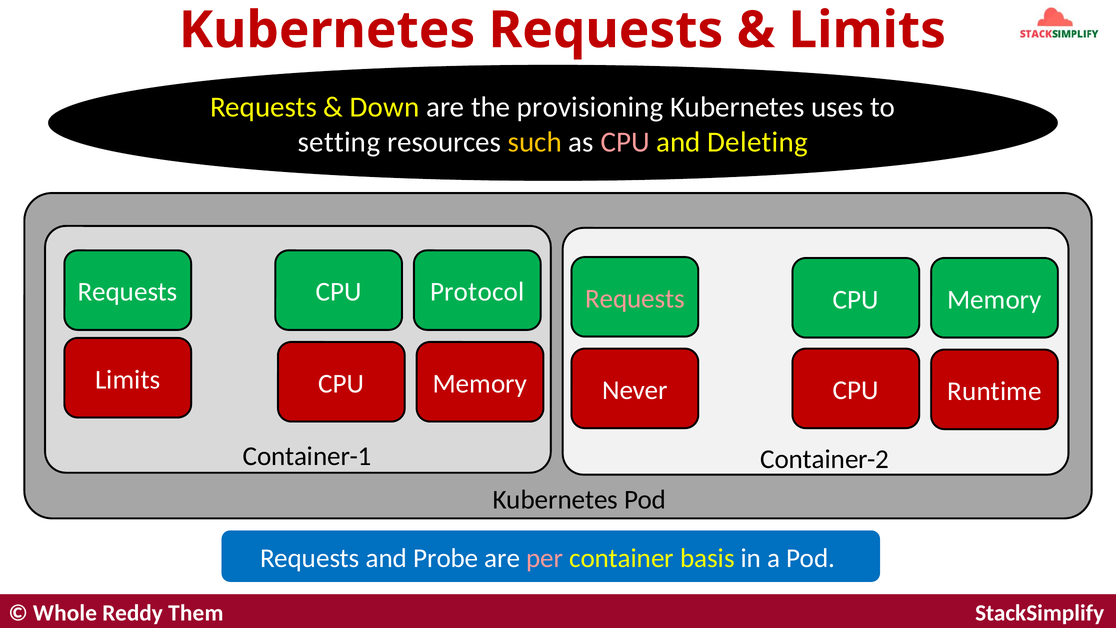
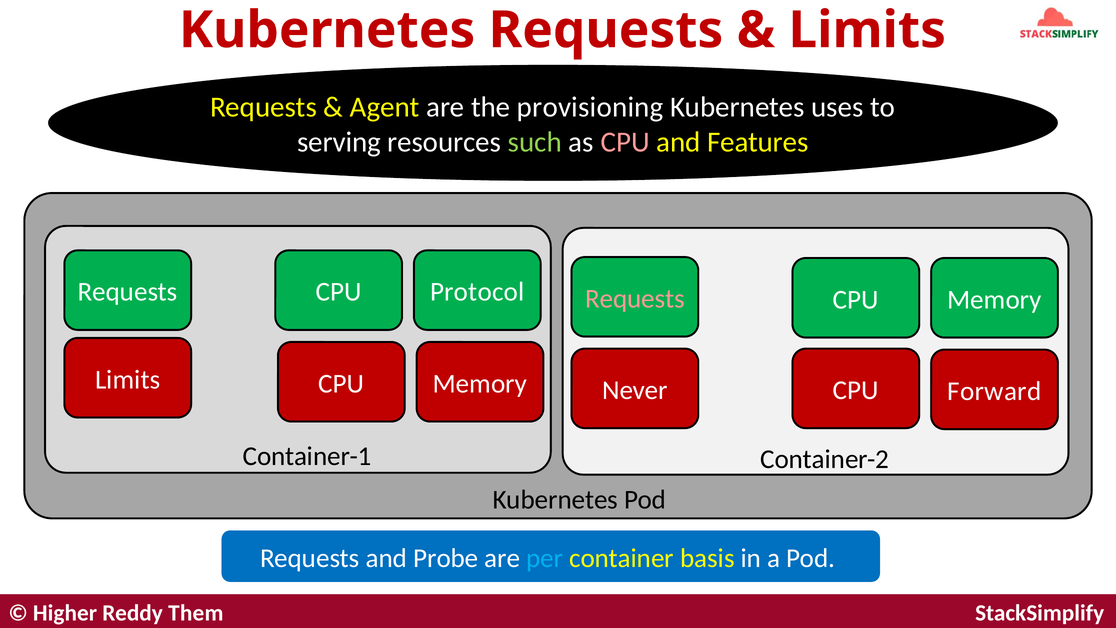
Down: Down -> Agent (385, 107)
setting: setting -> serving (339, 142)
such colour: yellow -> light green (535, 142)
Deleting: Deleting -> Features (758, 142)
Runtime: Runtime -> Forward (994, 391)
per colour: pink -> light blue (545, 558)
Whole: Whole -> Higher (65, 613)
